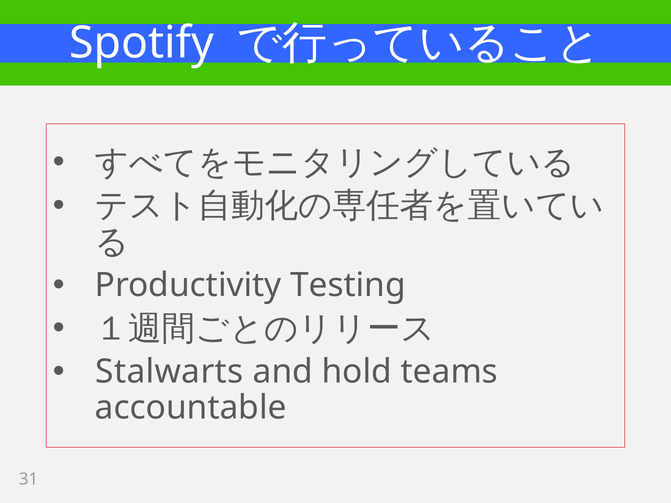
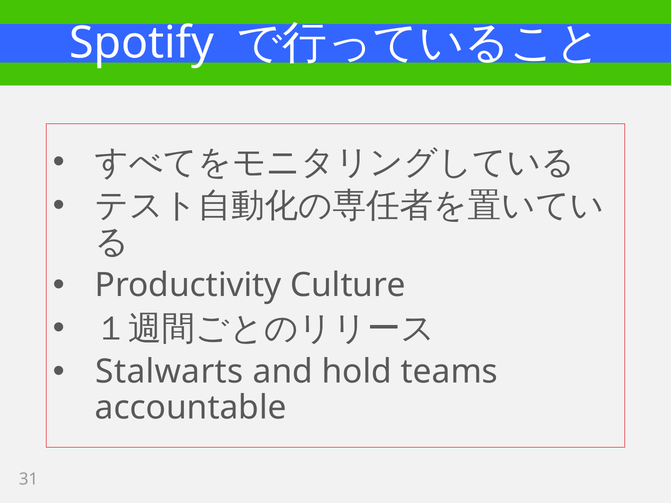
Testing: Testing -> Culture (348, 285)
